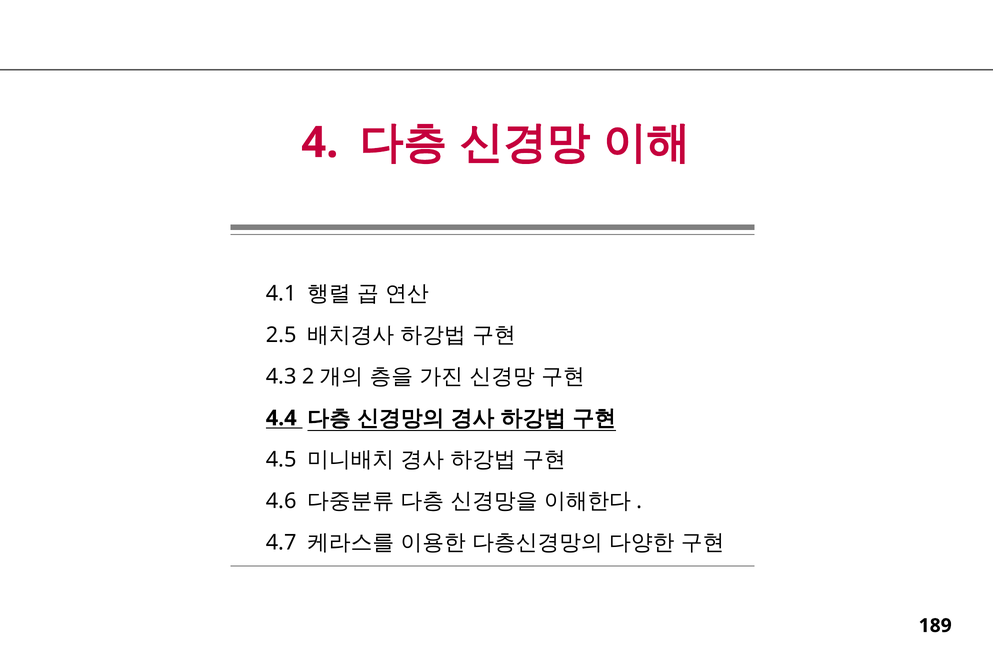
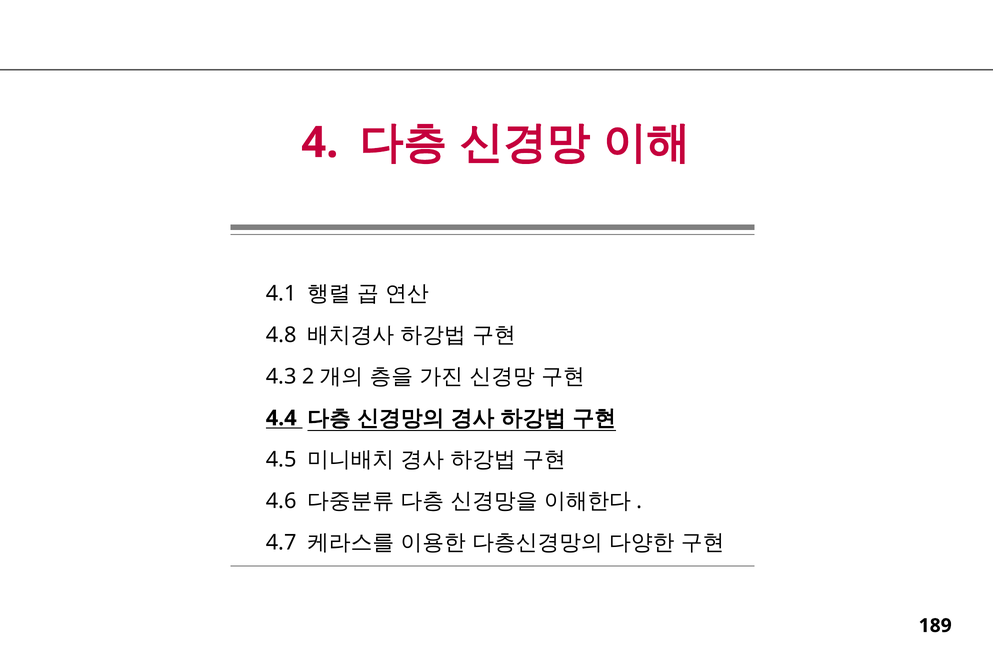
2.5: 2.5 -> 4.8 (281, 335)
